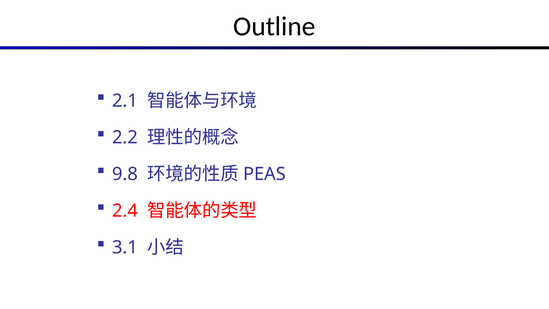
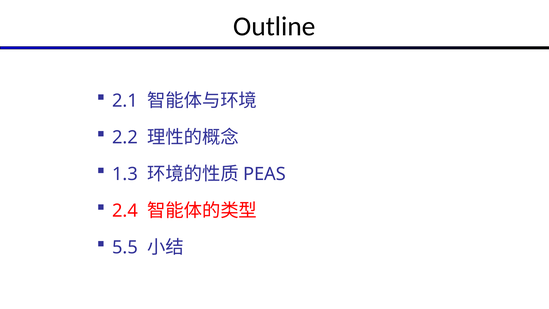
9.8: 9.8 -> 1.3 (125, 174)
3.1: 3.1 -> 5.5 (125, 247)
